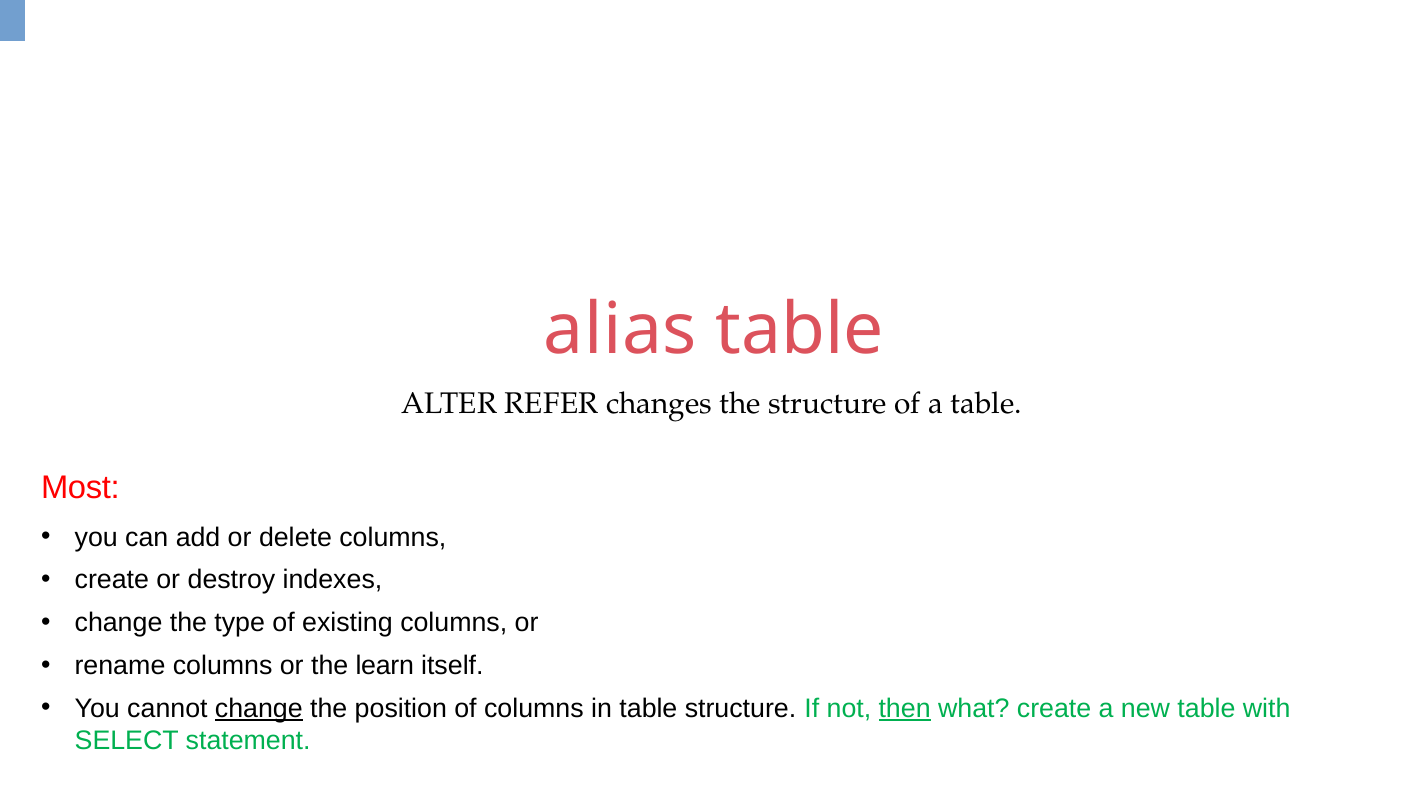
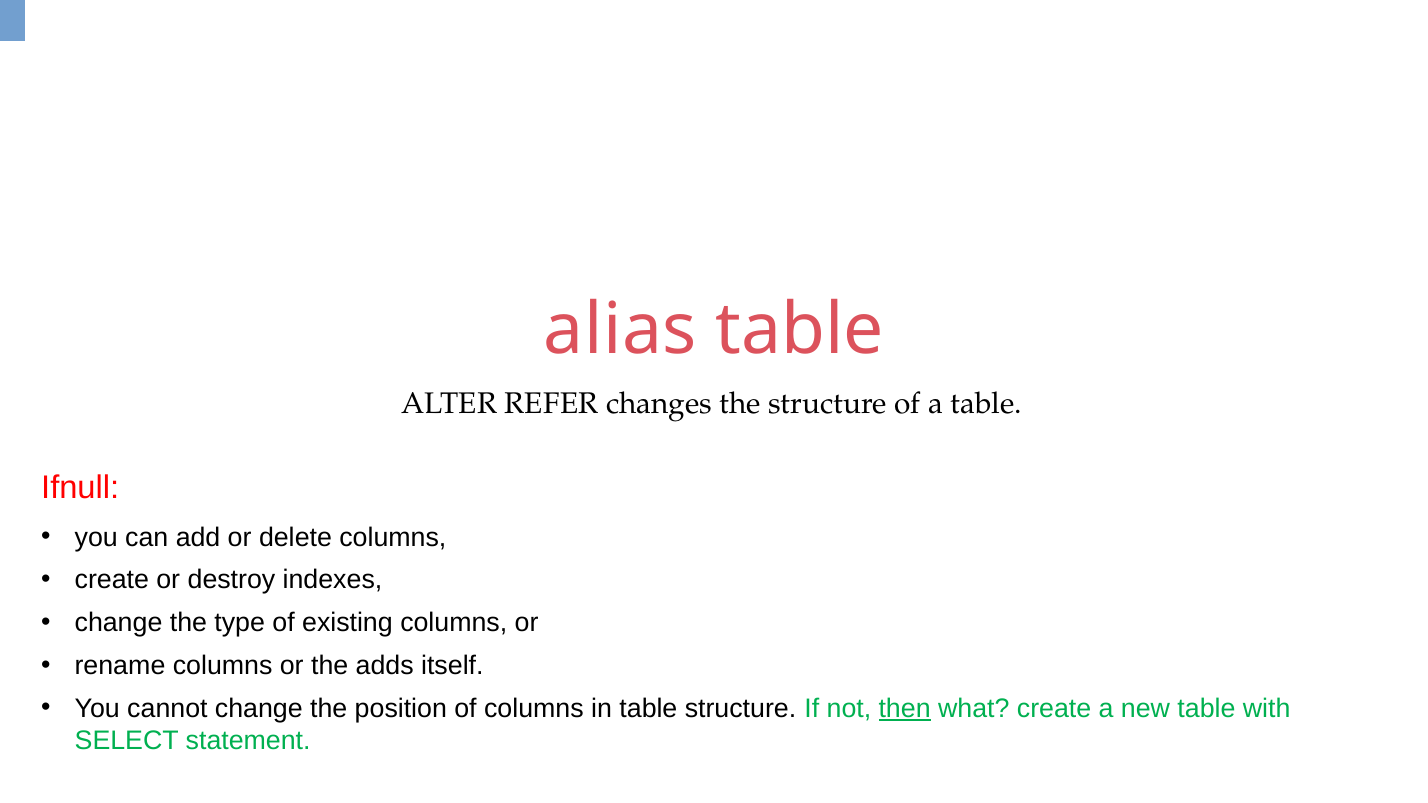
Most: Most -> Ifnull (80, 488)
learn: learn -> adds (385, 666)
change underline: present -> none (259, 709)
